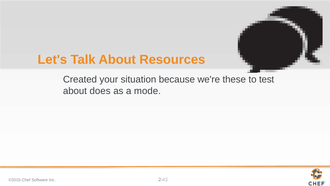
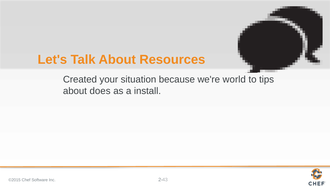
these: these -> world (234, 79)
test: test -> tips (267, 79)
mode: mode -> install (147, 91)
